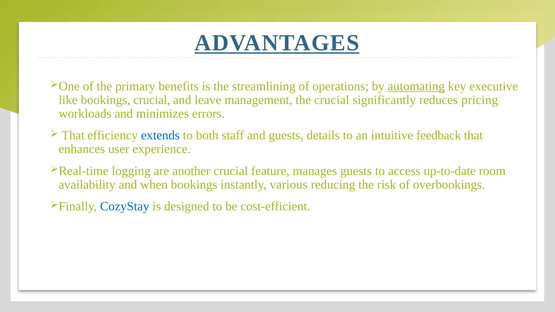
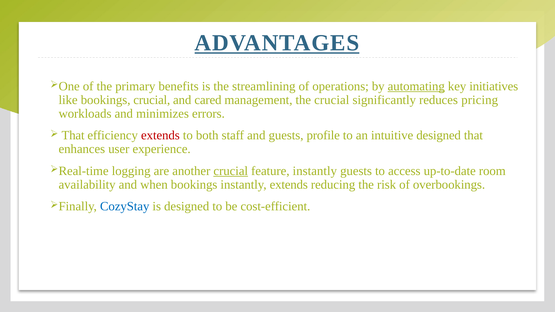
executive: executive -> initiatives (494, 86)
leave: leave -> cared (208, 100)
extends colour: blue -> red (160, 135)
details: details -> profile (323, 135)
intuitive feedback: feedback -> designed (439, 135)
crucial underline: none -> present (231, 171)
feature manages: manages -> instantly (315, 171)
instantly various: various -> extends (289, 185)
